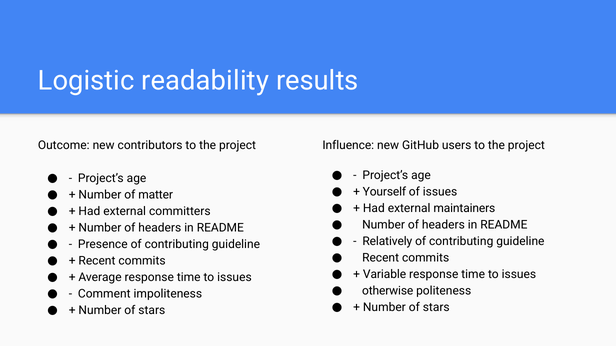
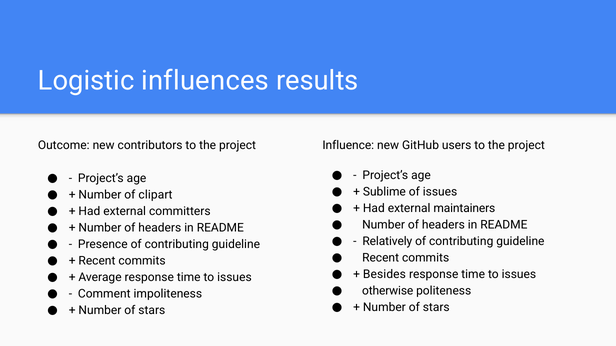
readability: readability -> influences (205, 81)
Yourself: Yourself -> Sublime (384, 192)
matter: matter -> clipart (155, 195)
Variable: Variable -> Besides (384, 275)
